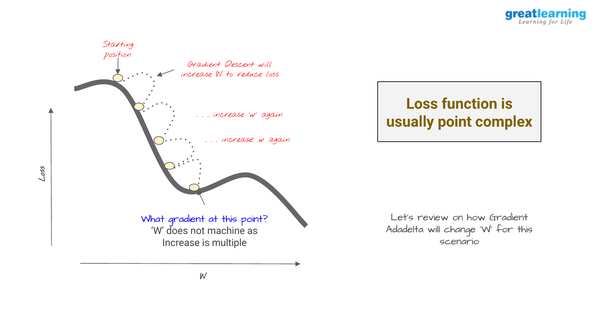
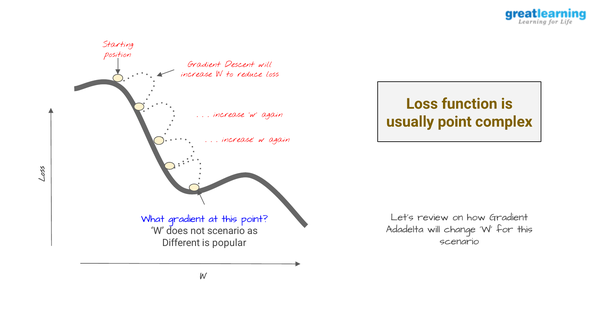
not machine: machine -> scenario (226, 231)
Increase: Increase -> Different (181, 243)
multiple: multiple -> popular (229, 243)
